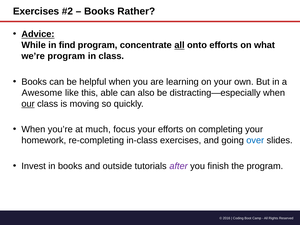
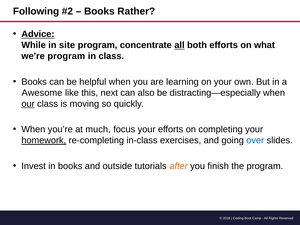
Exercises: Exercises -> Following (36, 11)
find: find -> site (67, 45)
onto: onto -> both (197, 45)
able: able -> next (109, 93)
homework underline: none -> present (44, 140)
after colour: purple -> orange (179, 166)
